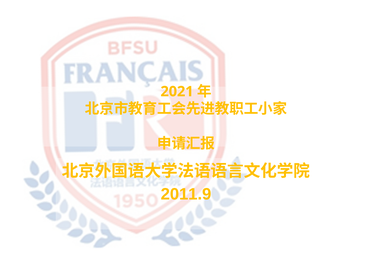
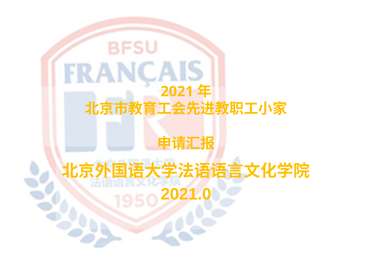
2011.9: 2011.9 -> 2021.0 (186, 194)
